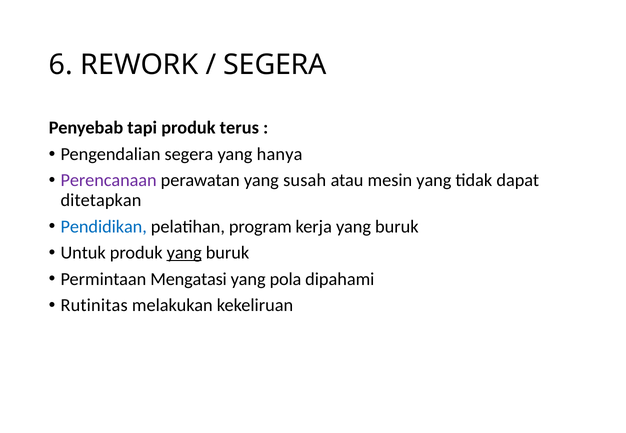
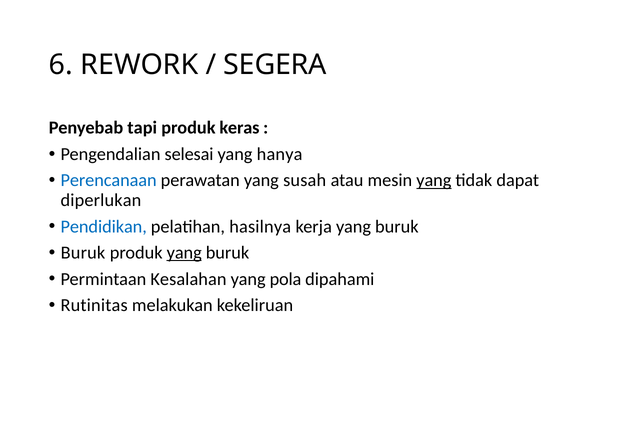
terus: terus -> keras (239, 128)
Pengendalian segera: segera -> selesai (189, 154)
Perencanaan colour: purple -> blue (109, 181)
yang underline: none -> present (434, 181)
ditetapkan: ditetapkan -> diperlukan (101, 200)
program: program -> hasilnya (260, 227)
Untuk: Untuk -> Buruk (83, 253)
Mengatasi: Mengatasi -> Kesalahan (188, 279)
